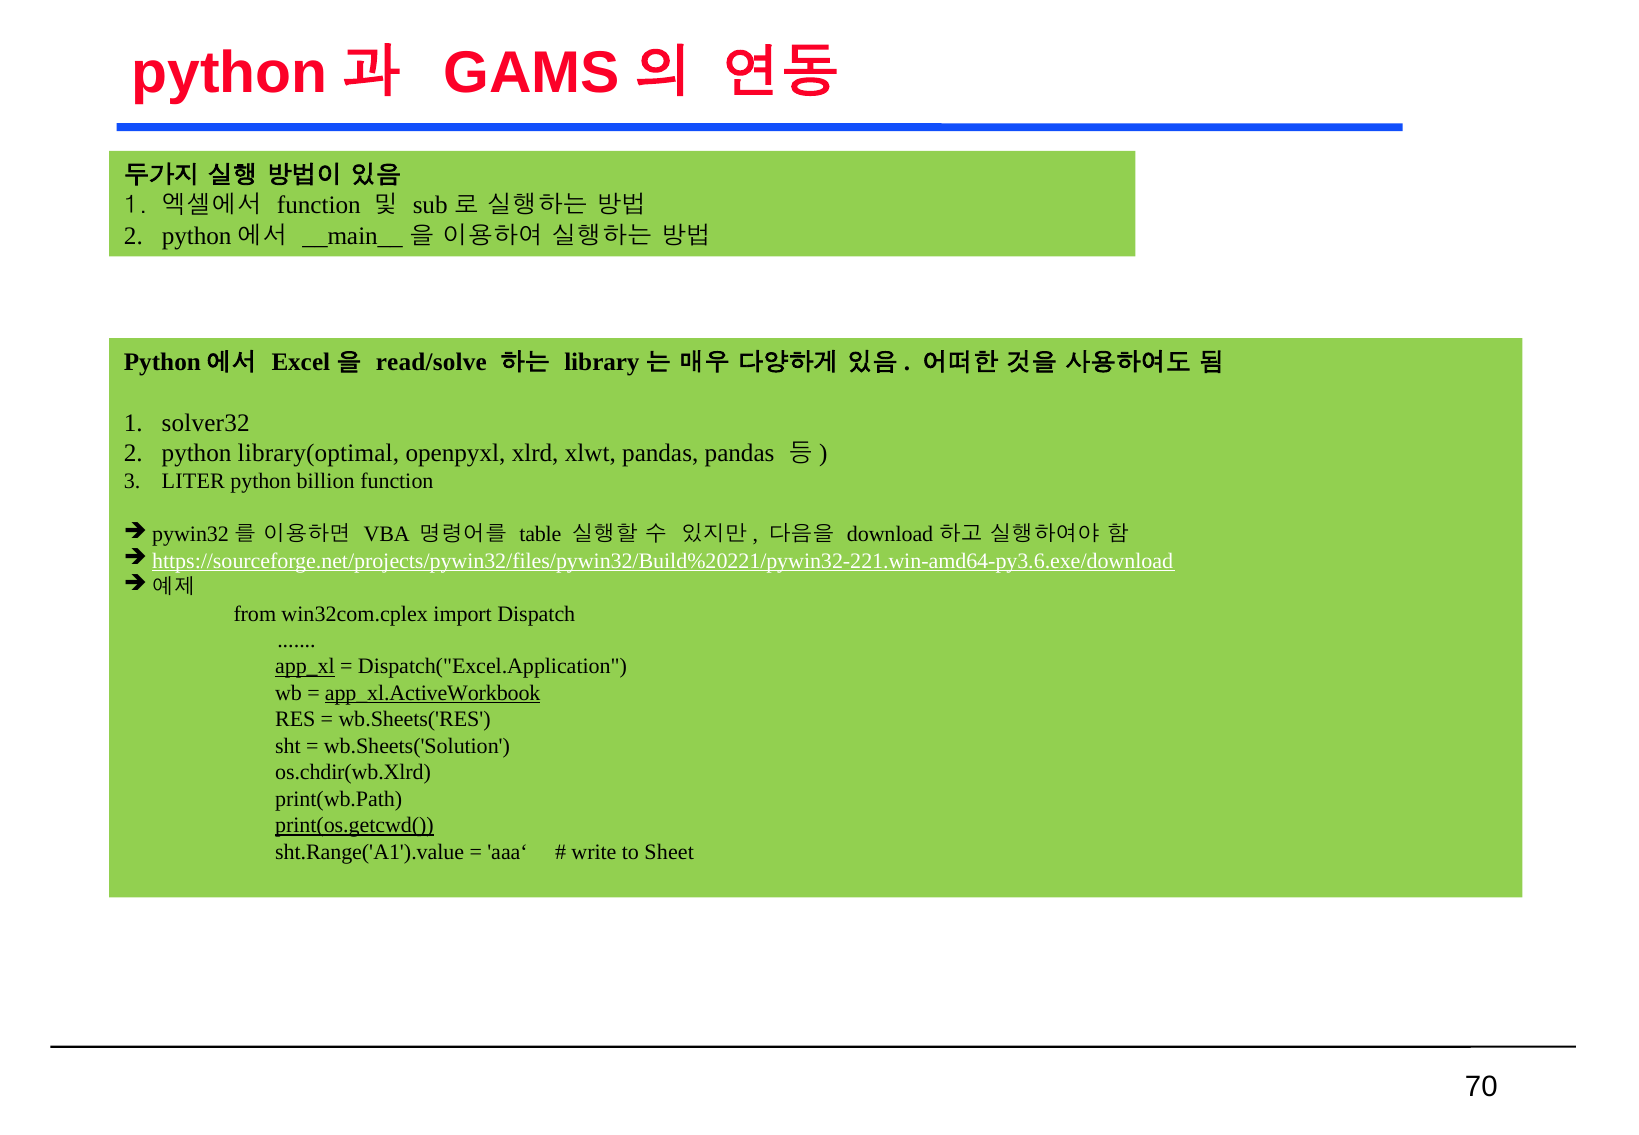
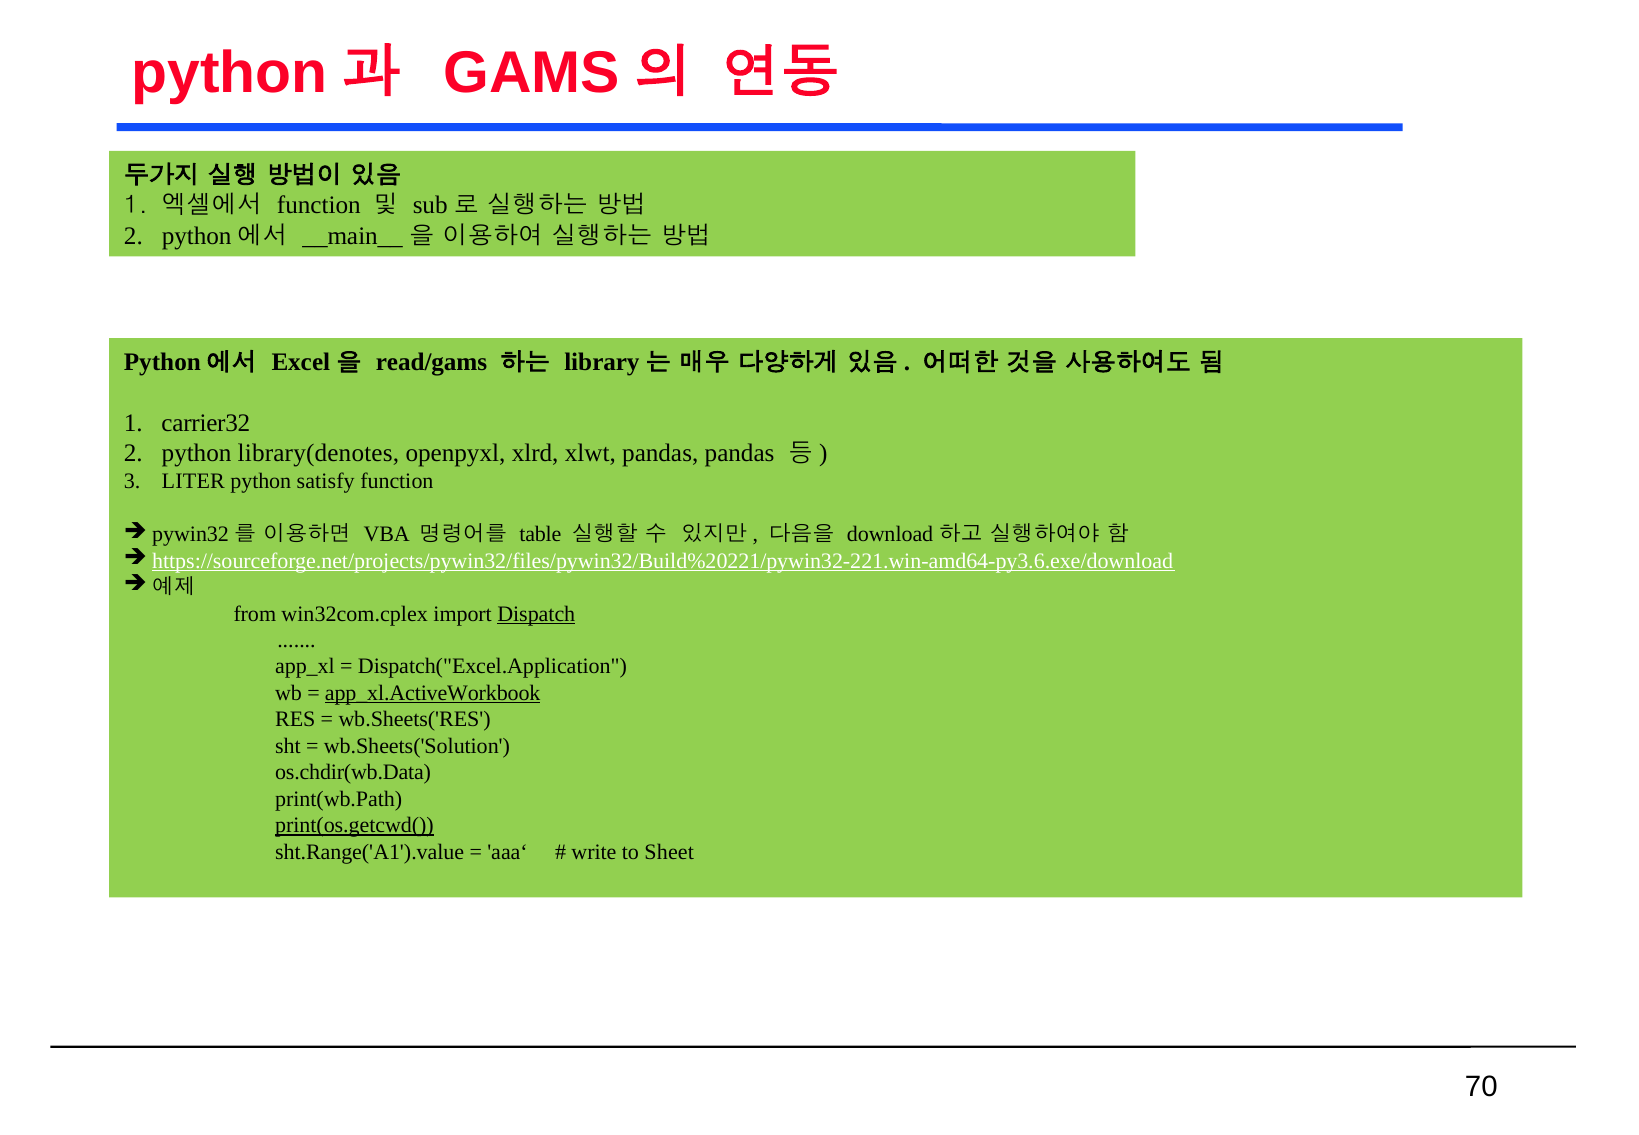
read/solve: read/solve -> read/gams (432, 362)
solver32: solver32 -> carrier32 (206, 423)
library(optimal: library(optimal -> library(denotes (318, 453)
billion: billion -> satisfy (326, 481)
Dispatch underline: none -> present (536, 614)
app_xl underline: present -> none (305, 667)
os.chdir(wb.Xlrd: os.chdir(wb.Xlrd -> os.chdir(wb.Data (353, 772)
